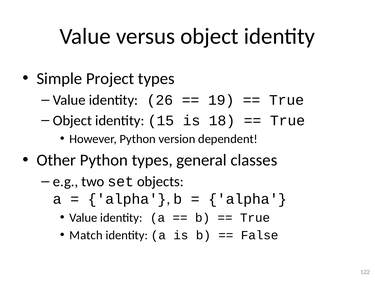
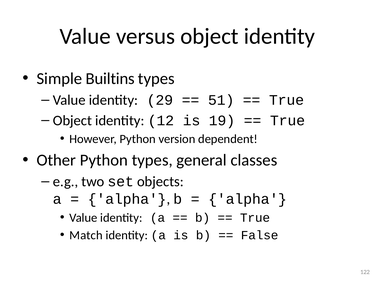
Project: Project -> Builtins (110, 79)
26: 26 -> 29 (160, 100)
19: 19 -> 51 (221, 100)
15: 15 -> 12 (161, 121)
18: 18 -> 19 (222, 121)
